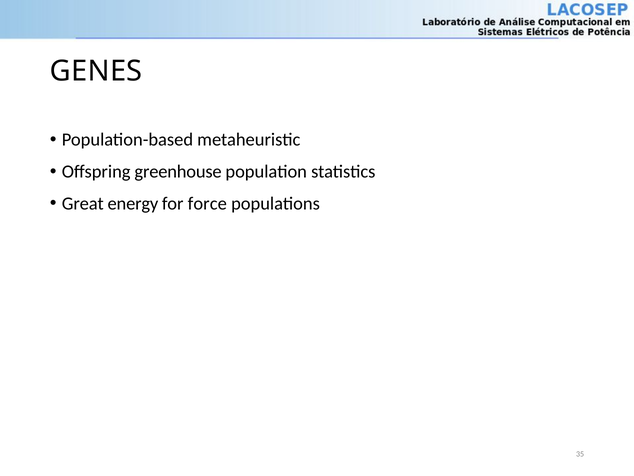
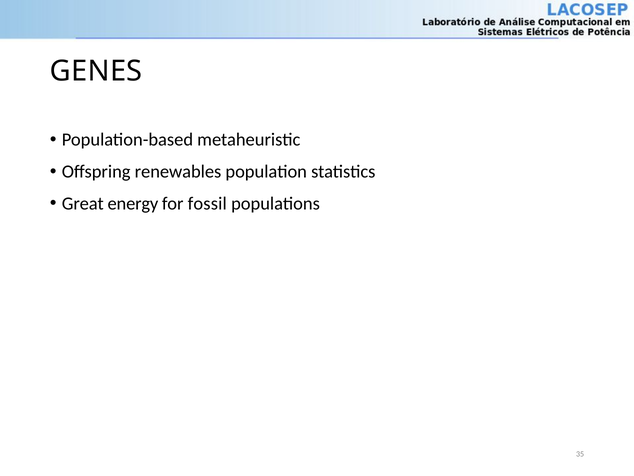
greenhouse: greenhouse -> renewables (178, 171)
force: force -> fossil (207, 203)
